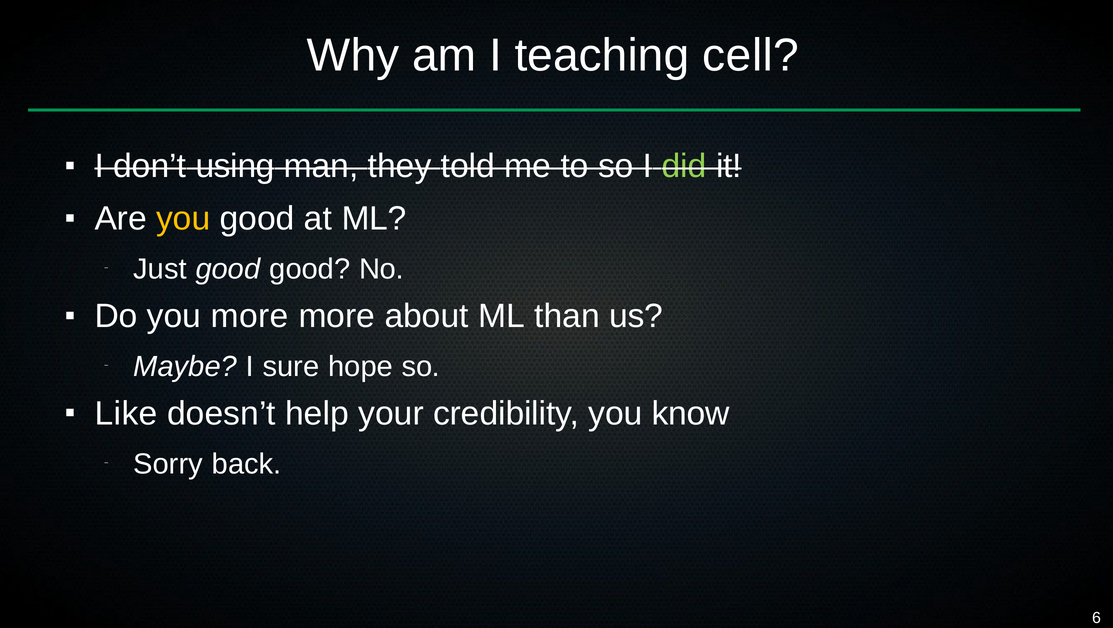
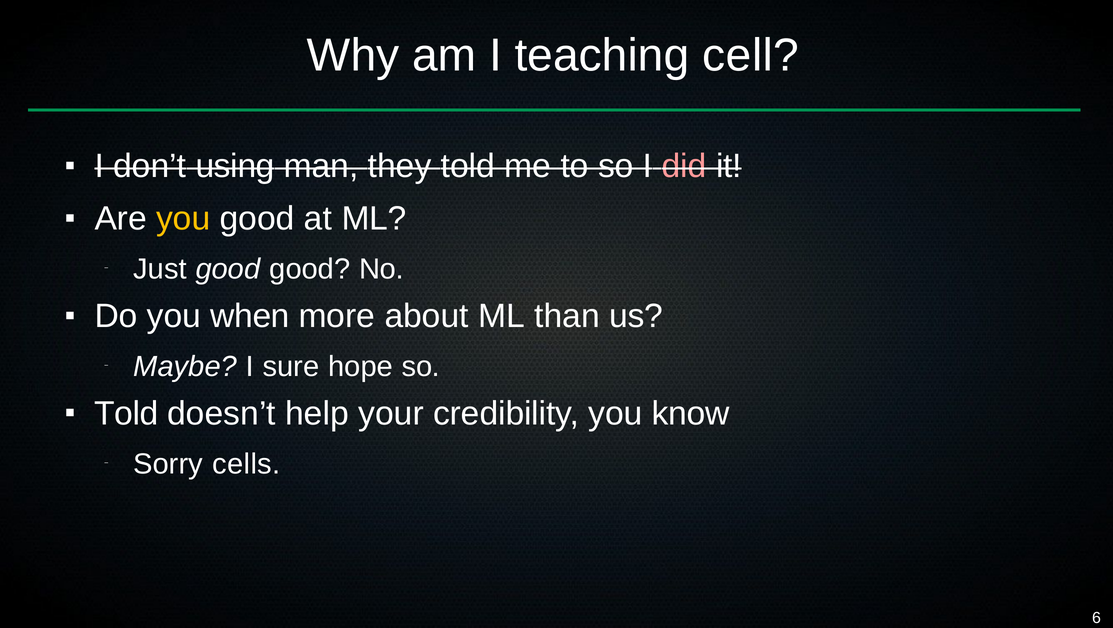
did colour: light green -> pink (684, 166)
you more: more -> when (250, 316)
Like: Like -> Told (126, 414)
back: back -> cells (246, 464)
